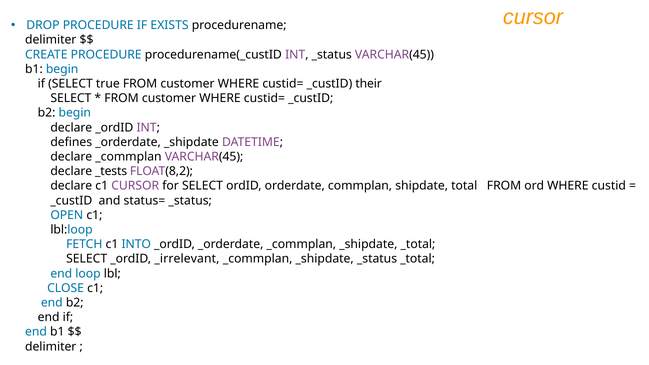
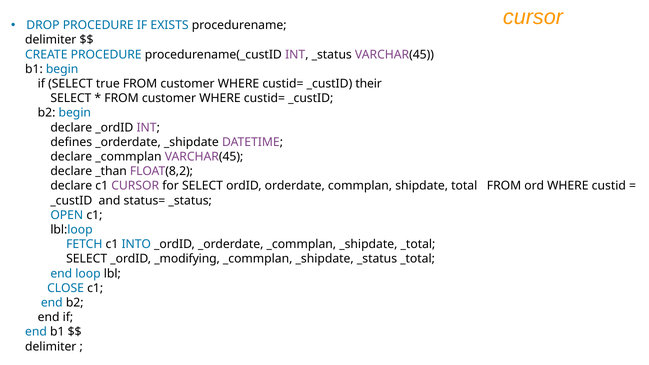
_tests: _tests -> _than (111, 171)
_irrelevant: _irrelevant -> _modifying (187, 259)
